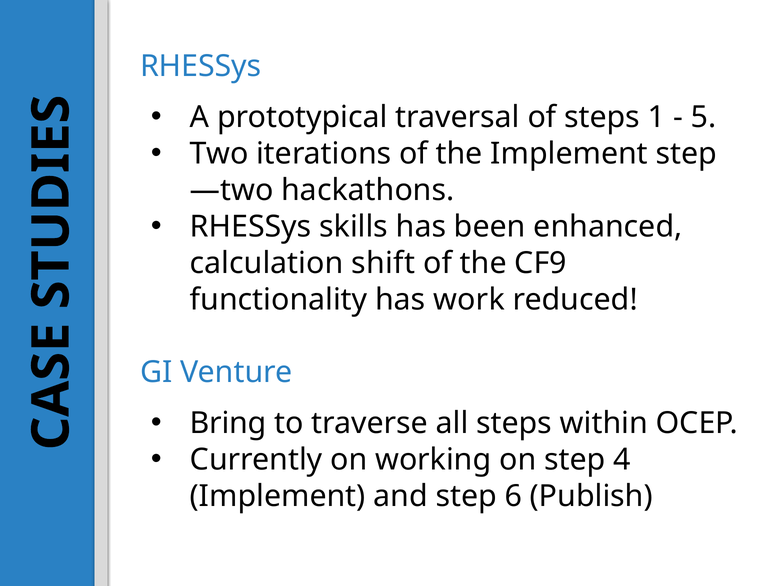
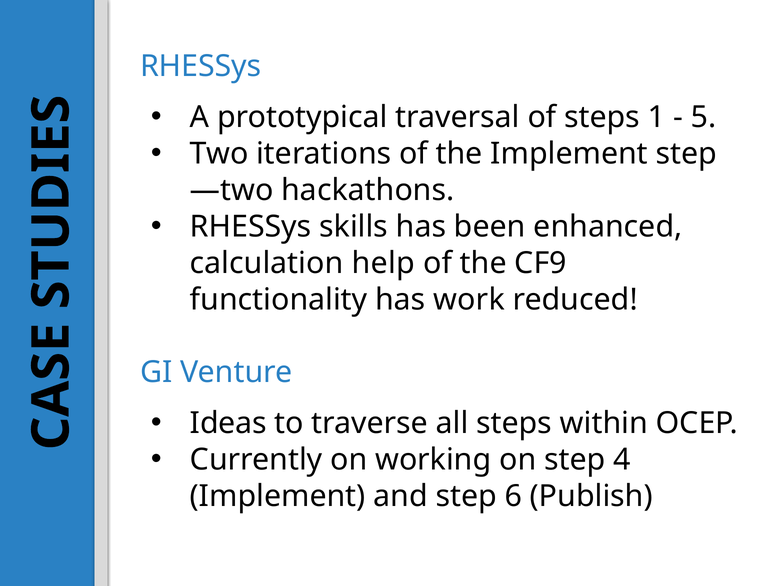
shift: shift -> help (383, 263)
Bring: Bring -> Ideas (228, 423)
